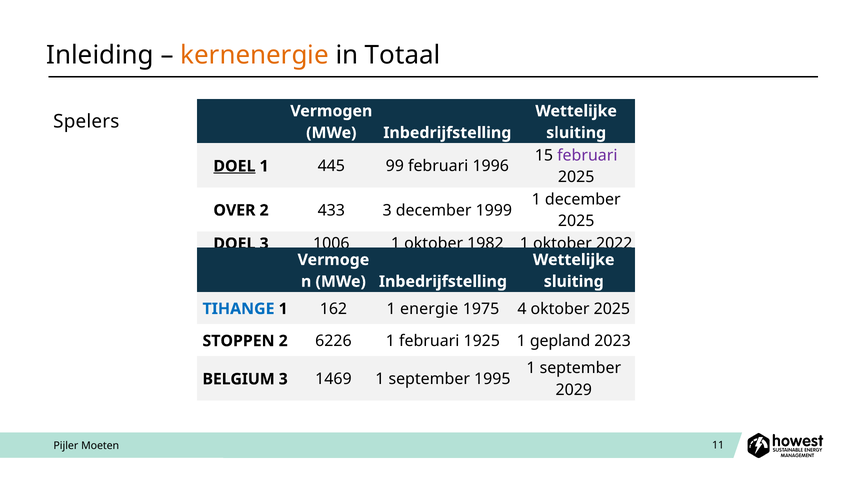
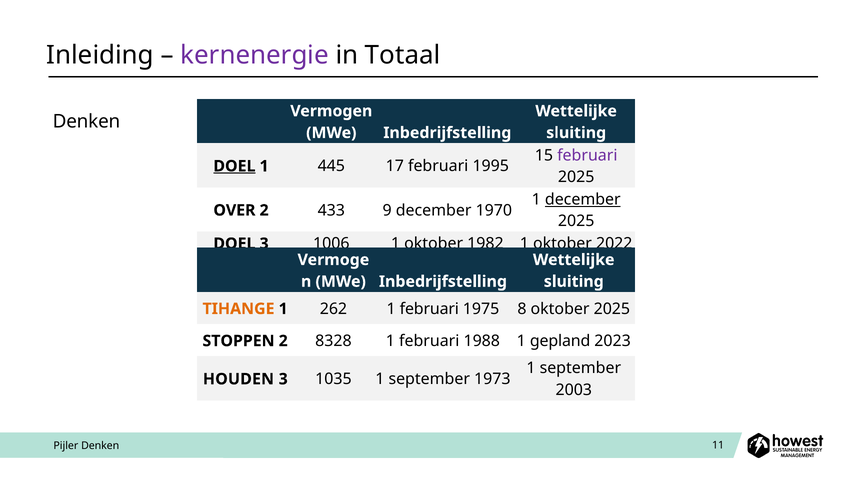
kernenergie colour: orange -> purple (255, 55)
Spelers: Spelers -> Denken (86, 122)
99: 99 -> 17 (395, 166)
1996: 1996 -> 1995 (491, 166)
december underline: none -> present (583, 200)
433 3: 3 -> 9 (387, 210)
1999: 1999 -> 1970 (494, 210)
TIHANGE colour: blue -> orange (239, 309)
162: 162 -> 262 (333, 309)
energie: energie -> februari (429, 309)
1975 4: 4 -> 8 (522, 309)
6226: 6226 -> 8328 (333, 341)
1925: 1925 -> 1988 (482, 341)
BELGIUM: BELGIUM -> HOUDEN (238, 379)
1469: 1469 -> 1035 (333, 379)
1995: 1995 -> 1973 (492, 379)
2029: 2029 -> 2003 (574, 390)
Pijler Moeten: Moeten -> Denken (100, 446)
